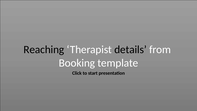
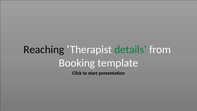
details colour: black -> green (131, 50)
